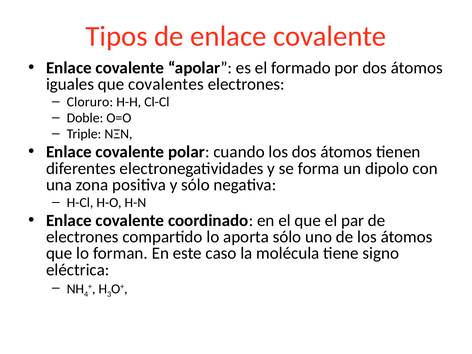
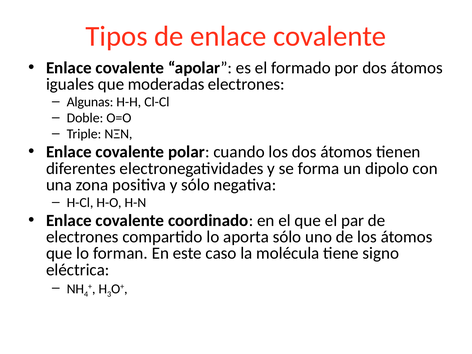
covalentes: covalentes -> moderadas (166, 84)
Cloruro: Cloruro -> Algunas (90, 102)
